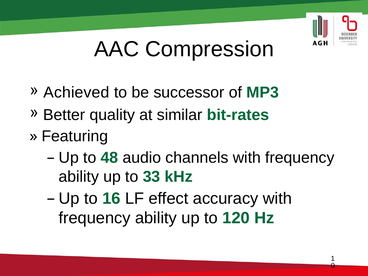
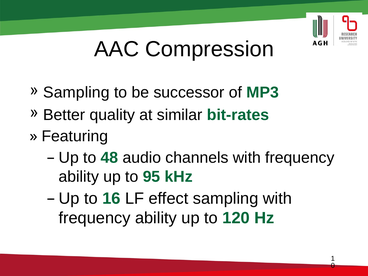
Achieved: Achieved -> Sampling (76, 92)
33: 33 -> 95 (152, 177)
effect accuracy: accuracy -> sampling (226, 198)
